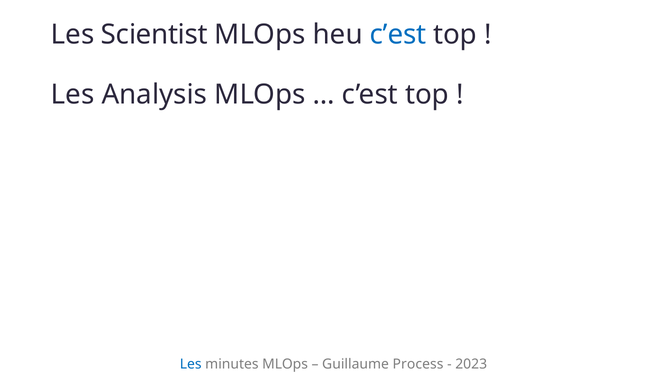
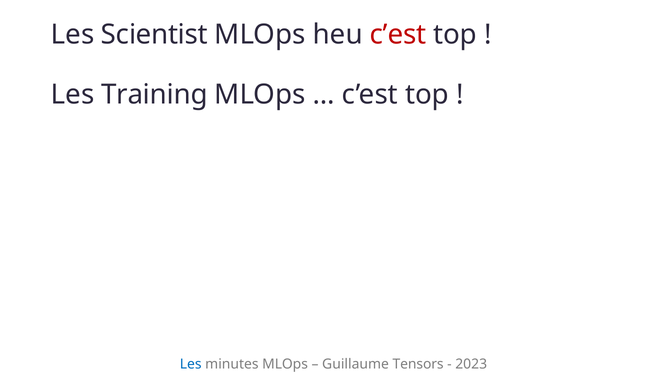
c’est colour: blue -> red (398, 34)
Analysis: Analysis -> Training (154, 94)
Process: Process -> Tensors (418, 364)
